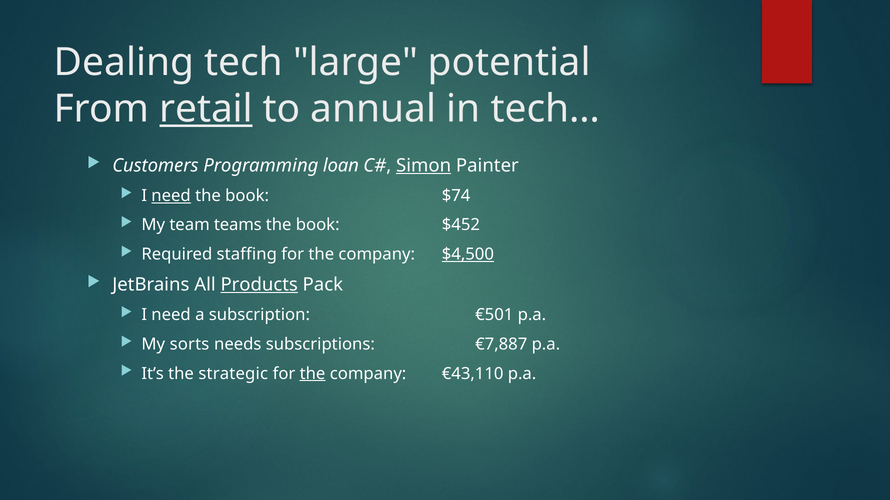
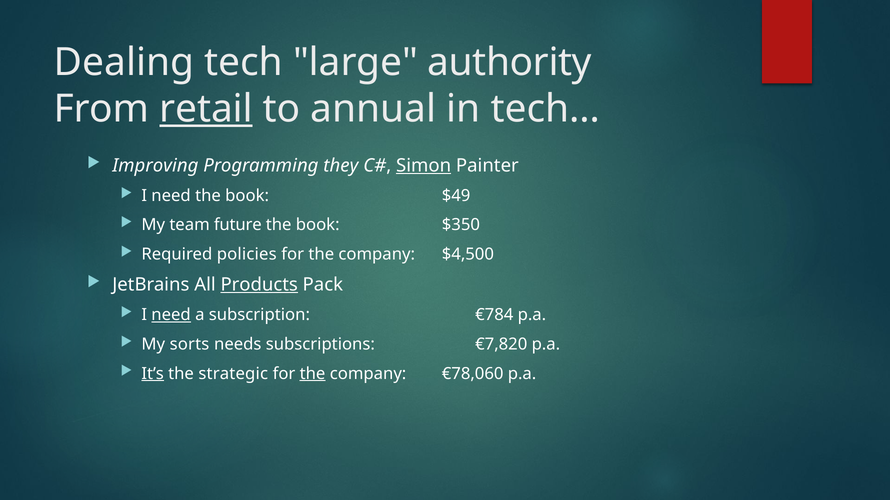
potential: potential -> authority (510, 62)
Customers: Customers -> Improving (155, 166)
loan: loan -> they (341, 166)
need underline: present -> none (171, 196)
$74: $74 -> $49 (456, 196)
teams: teams -> future (238, 225)
$452: $452 -> $350 (461, 225)
staffing: staffing -> policies (247, 255)
$4,500 underline: present -> none (468, 255)
need underline: none -> present (171, 315)
€501: €501 -> €784 (494, 315)
€7,887: €7,887 -> €7,820 (501, 345)
It’s underline: none -> present (153, 374)
€43,110: €43,110 -> €78,060 (473, 374)
